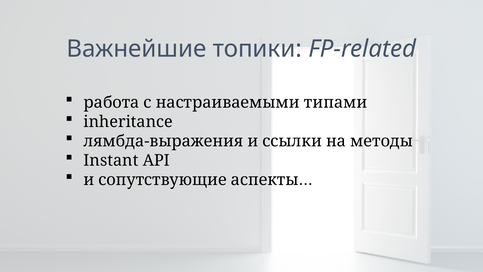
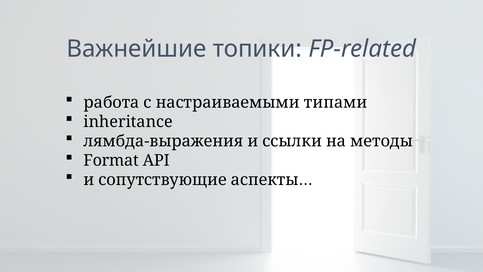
Instant: Instant -> Format (111, 160)
